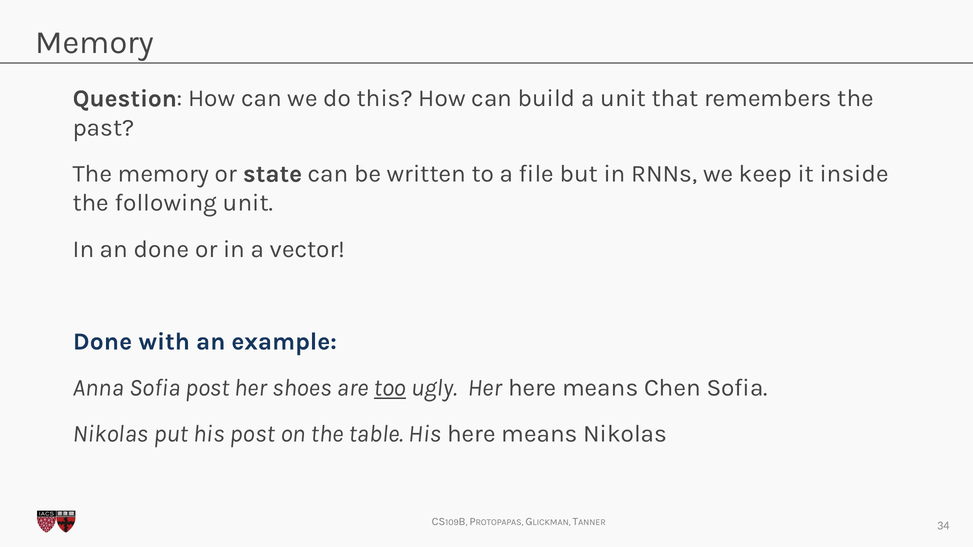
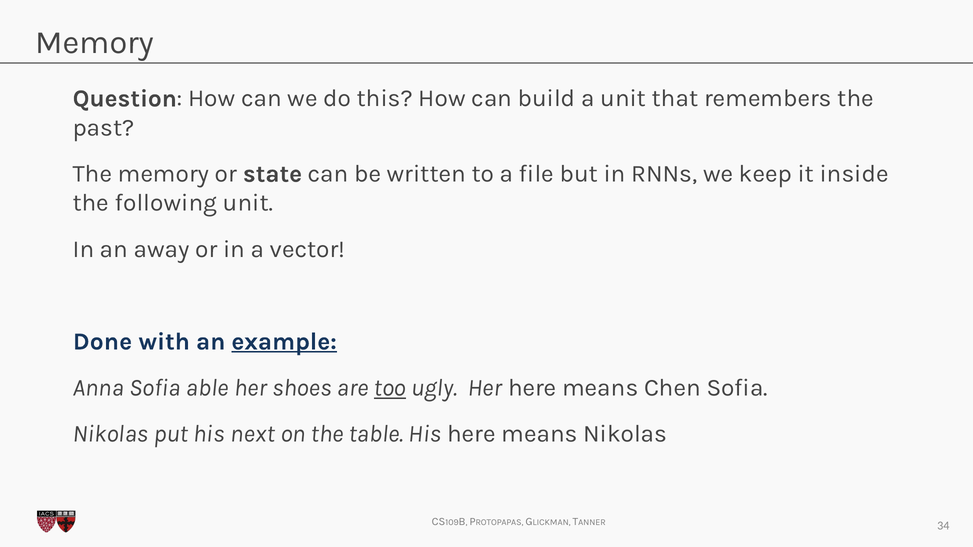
an done: done -> away (162, 249)
example underline: none -> present (284, 342)
Sofia post: post -> able (207, 388)
his post: post -> next (252, 434)
